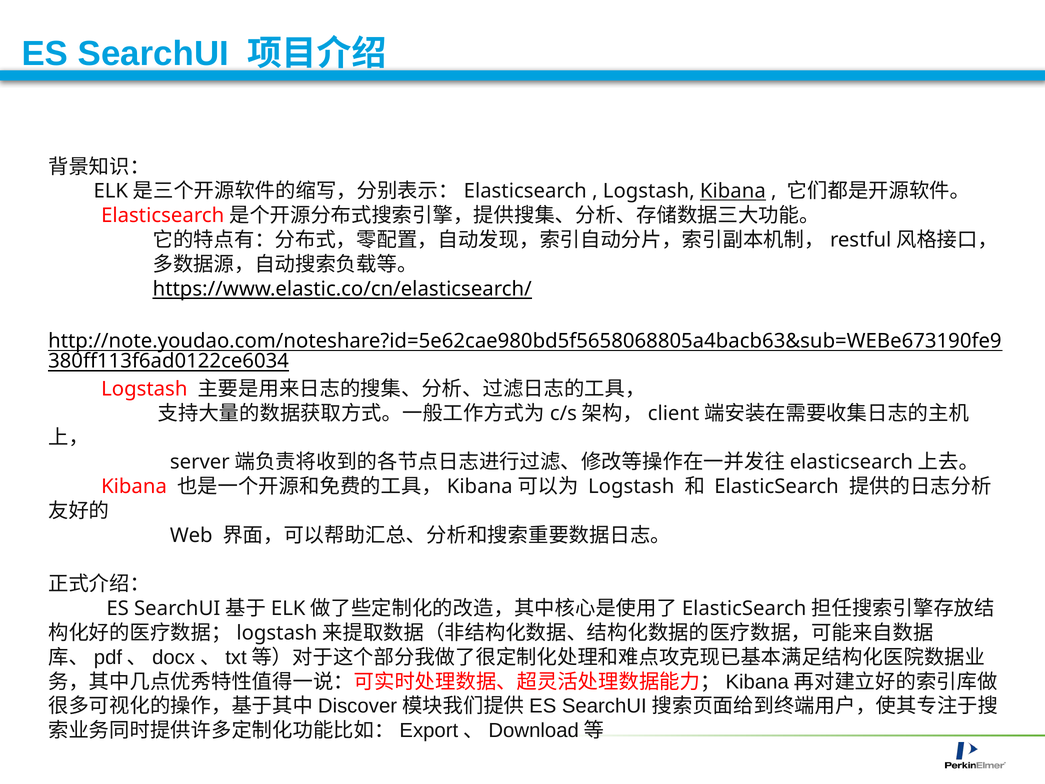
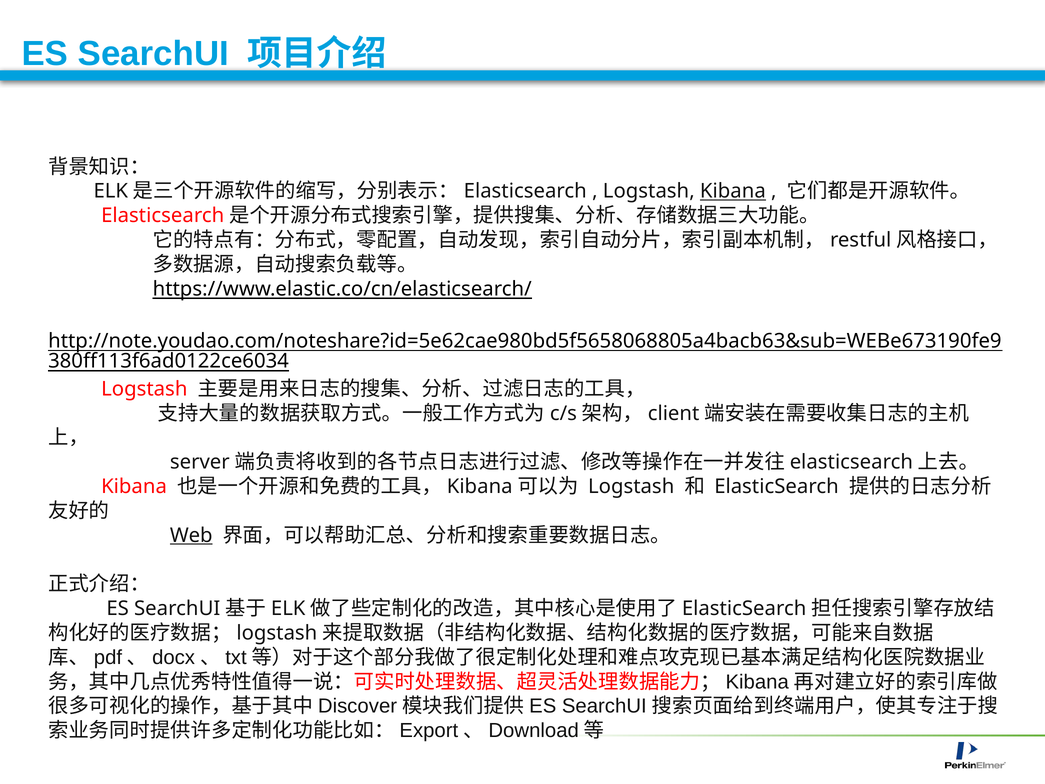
Web underline: none -> present (191, 535)
